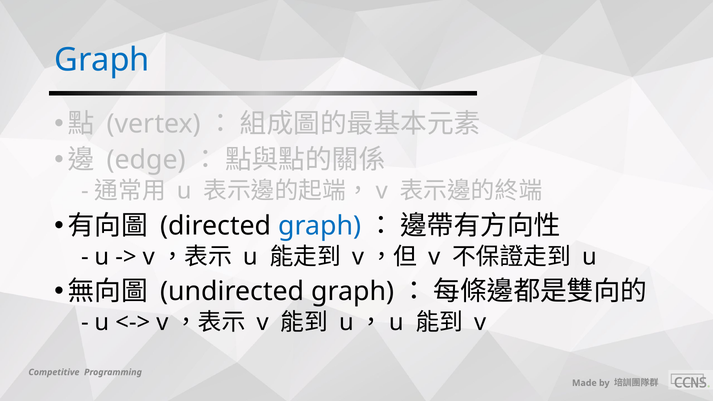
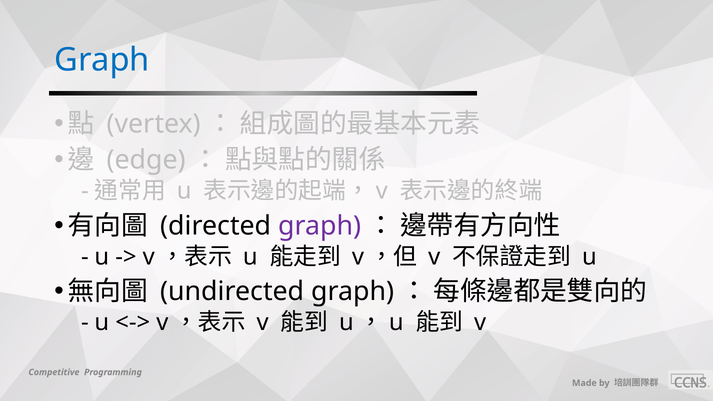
graph colour: blue -> purple (320, 226)
